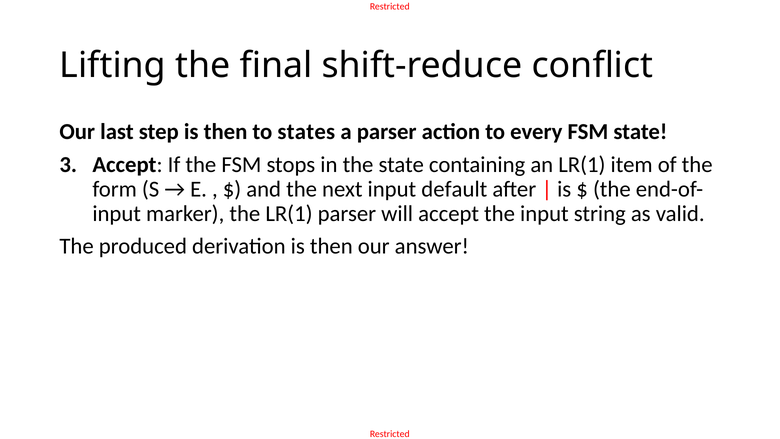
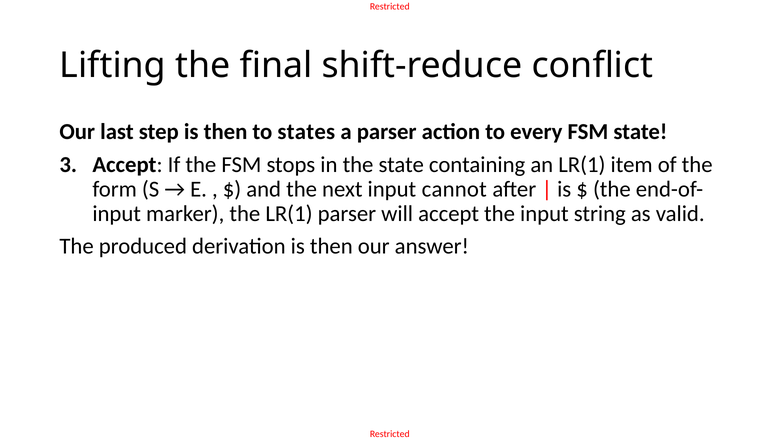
default: default -> cannot (454, 189)
